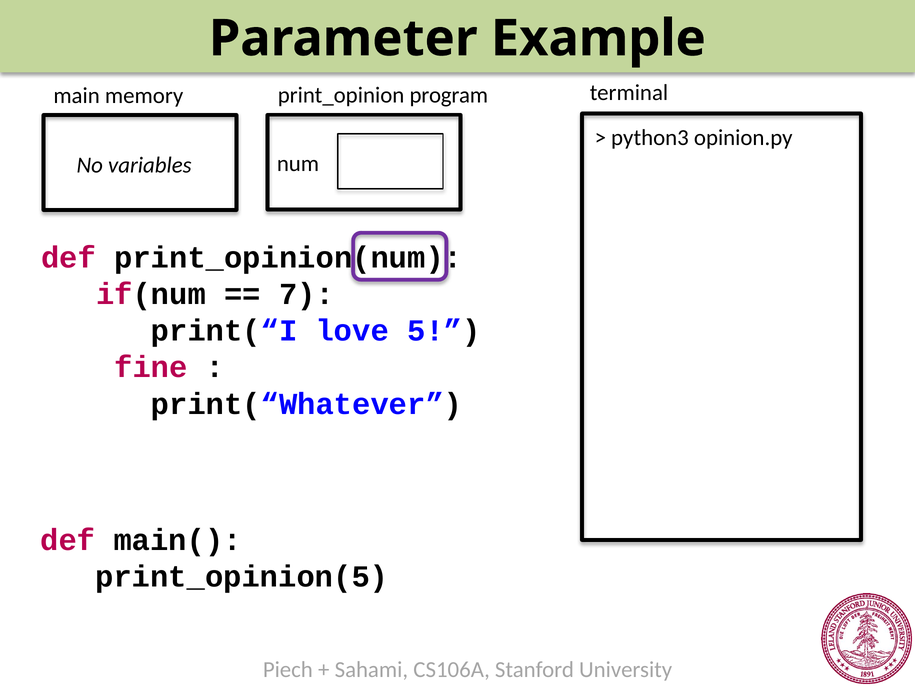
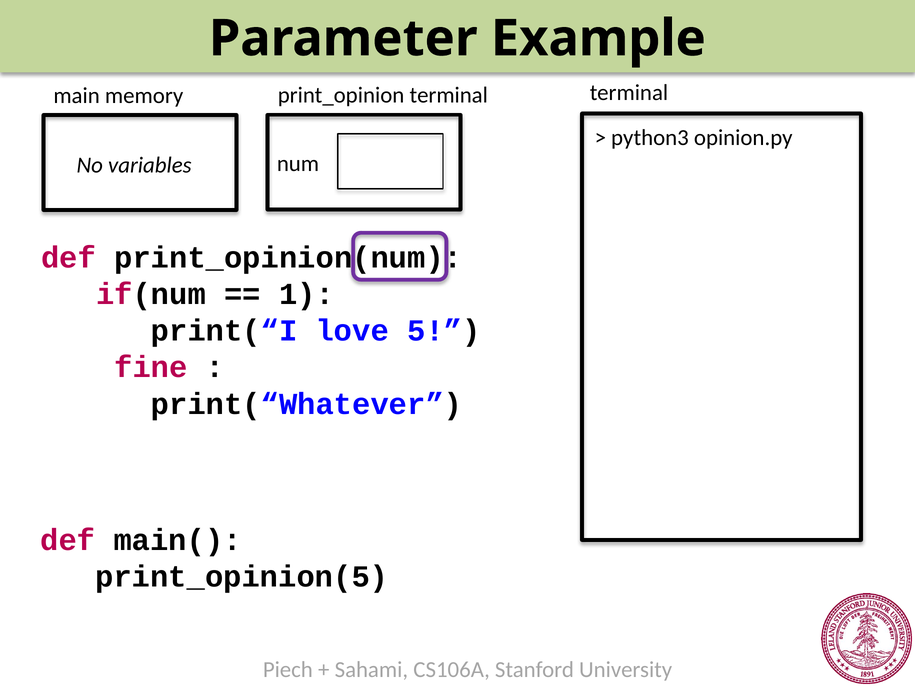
print_opinion program: program -> terminal (449, 95)
7: 7 -> 1 (307, 294)
